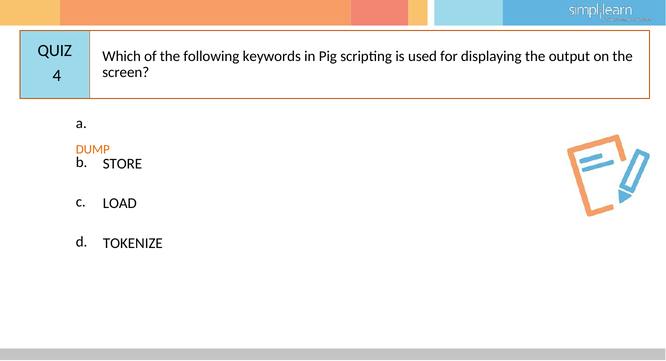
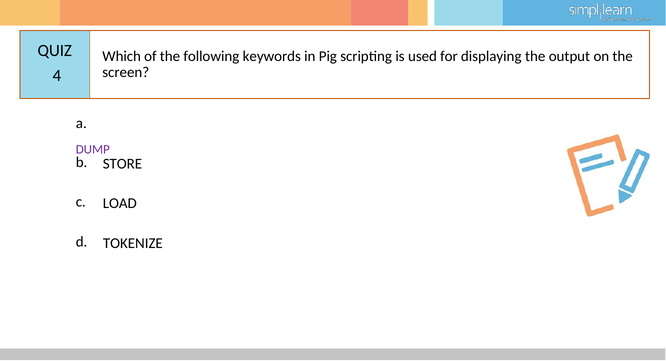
DUMP colour: orange -> purple (93, 149)
